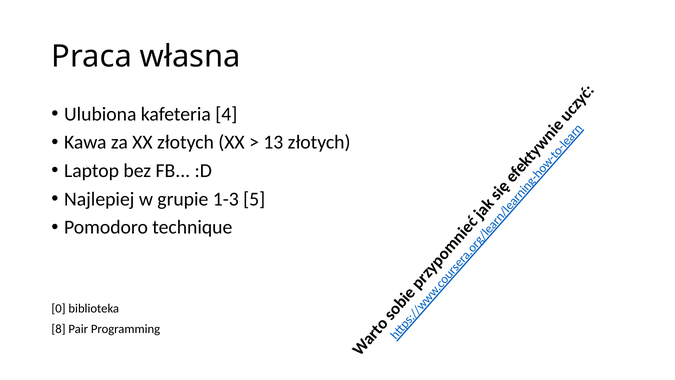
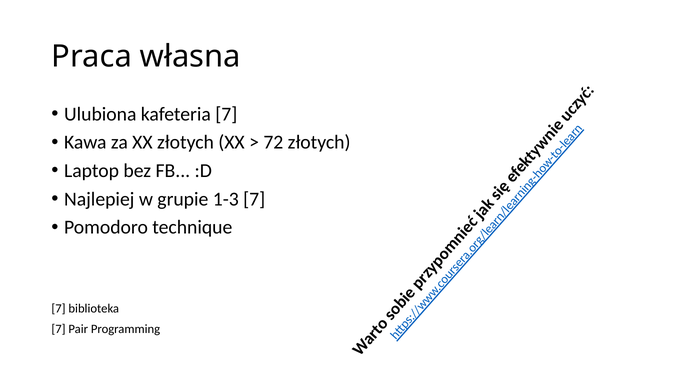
kafeteria 4: 4 -> 7 (226, 114)
13: 13 -> 72 (273, 142)
1-3 5: 5 -> 7 (254, 199)
0: 0 -> 7 (59, 308)
8: 8 -> 7 (59, 329)
